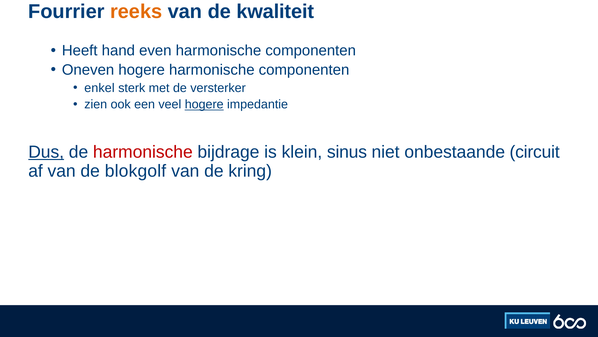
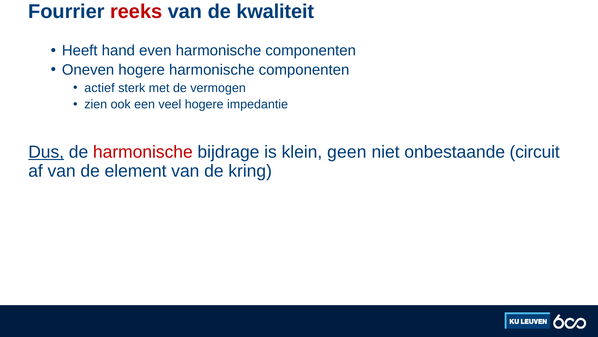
reeks colour: orange -> red (136, 11)
enkel: enkel -> actief (99, 88)
versterker: versterker -> vermogen (218, 88)
hogere underline: present -> none (204, 104)
sinus: sinus -> geen (347, 152)
blokgolf: blokgolf -> element (136, 171)
